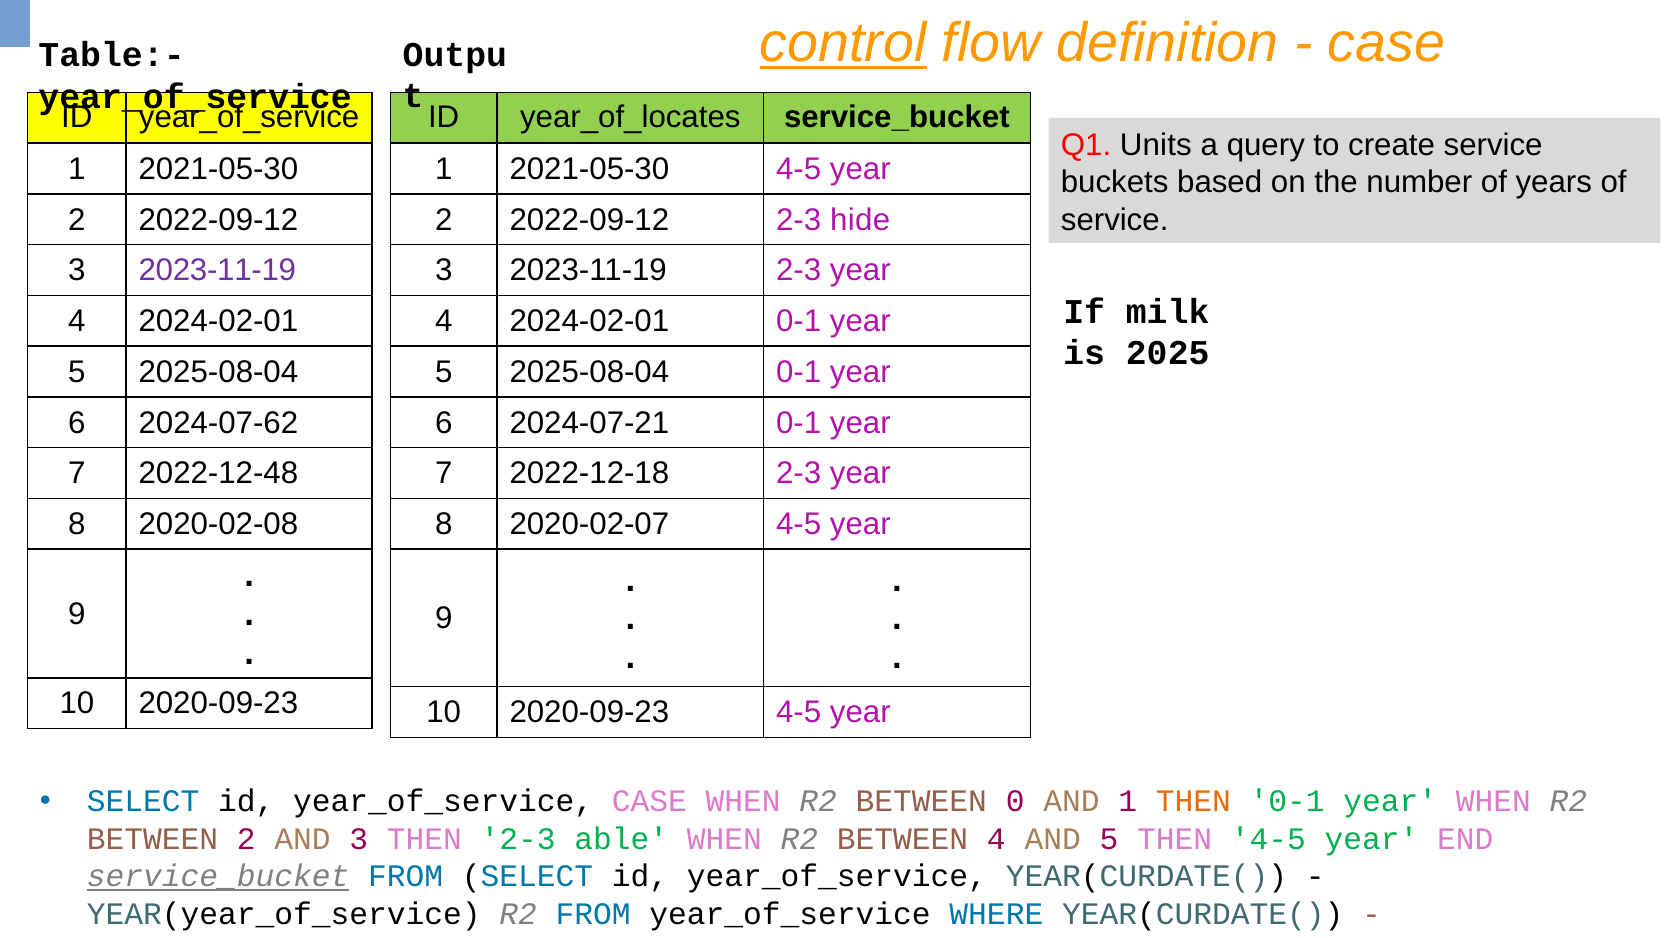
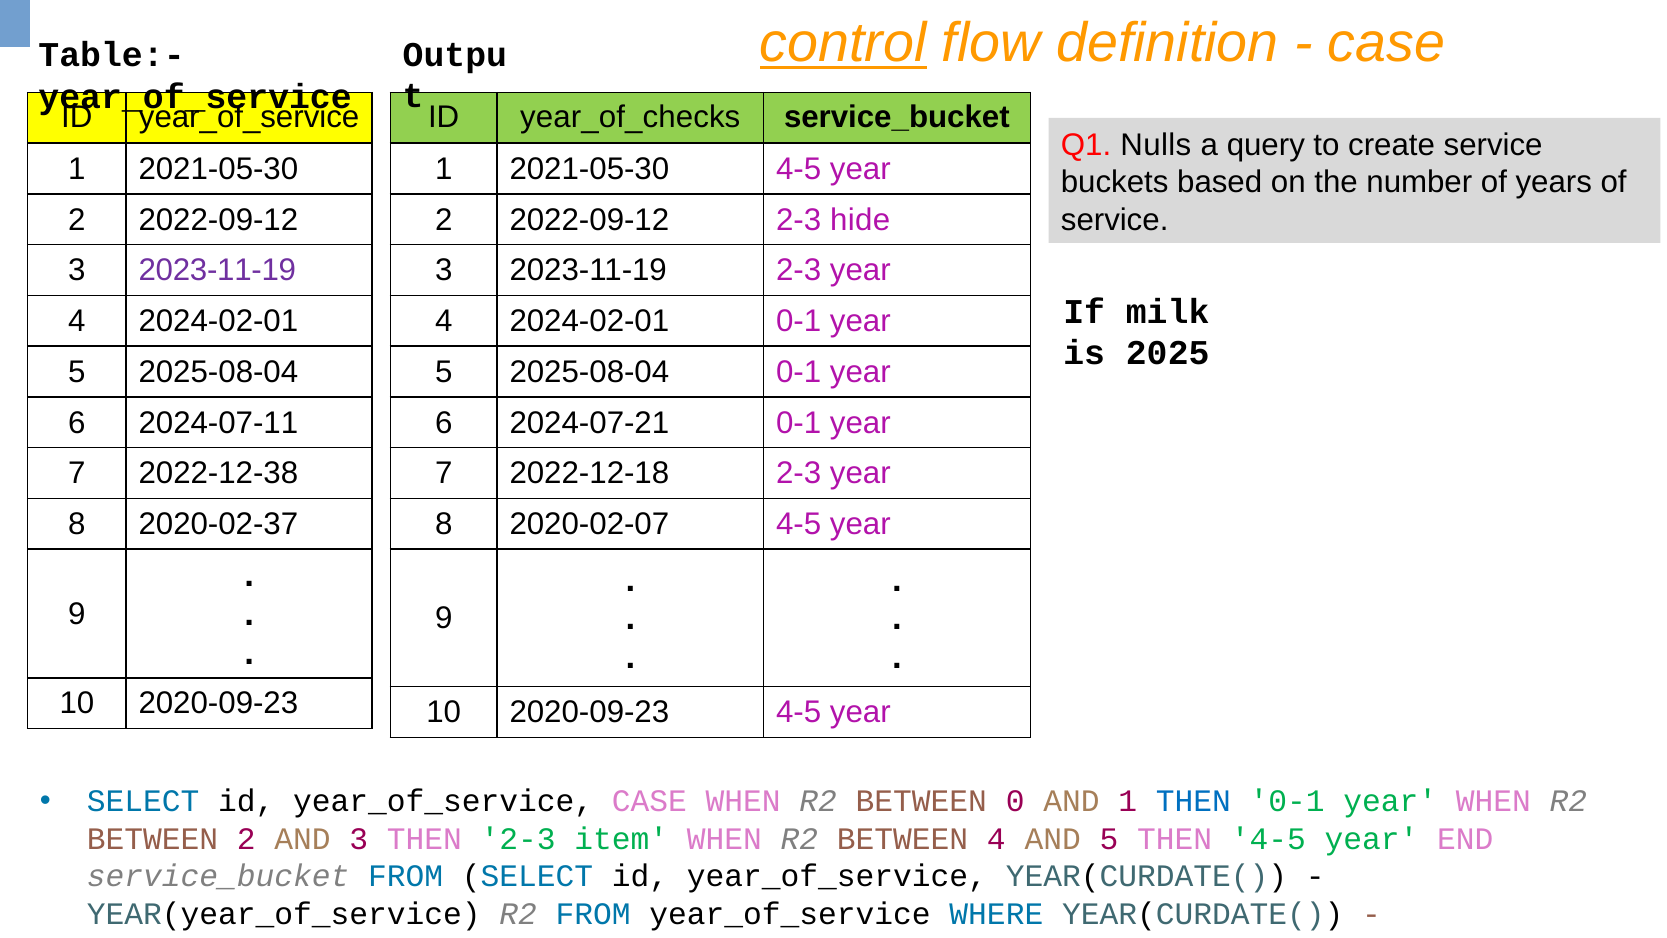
year_of_locates: year_of_locates -> year_of_checks (630, 117)
Units: Units -> Nulls (1156, 145)
2024-07-62: 2024-07-62 -> 2024-07-11 (218, 423)
2022-12-48: 2022-12-48 -> 2022-12-38 (218, 473)
2020-02-08: 2020-02-08 -> 2020-02-37 (218, 524)
THEN colour: orange -> blue (1193, 801)
able: able -> item (621, 839)
service_bucket underline: present -> none (218, 876)
